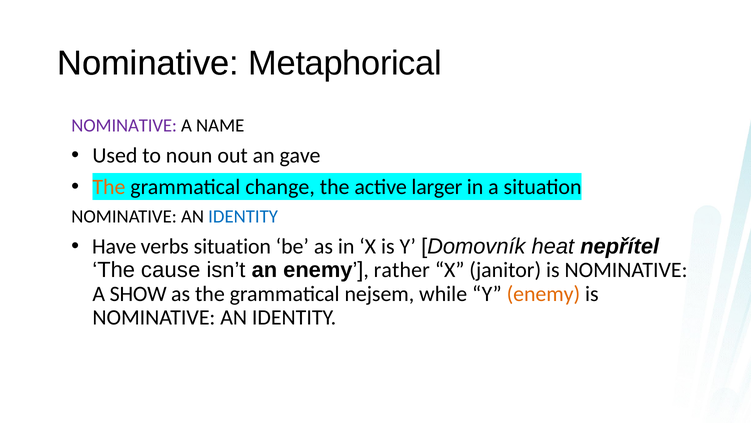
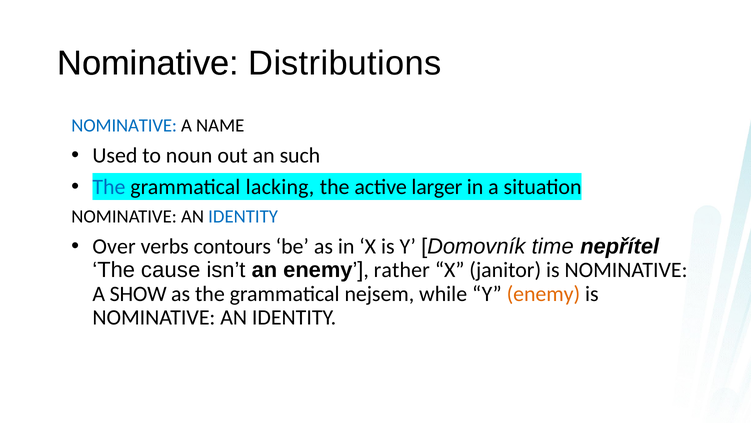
Metaphorical: Metaphorical -> Distributions (345, 63)
NOMINATIVE colour: purple -> blue (124, 125)
gave: gave -> such (300, 155)
The colour: orange -> blue (109, 187)
change: change -> lacking (280, 187)
Have: Have -> Over (114, 246)
verbs situation: situation -> contours (232, 246)
heat: heat -> time (553, 246)
